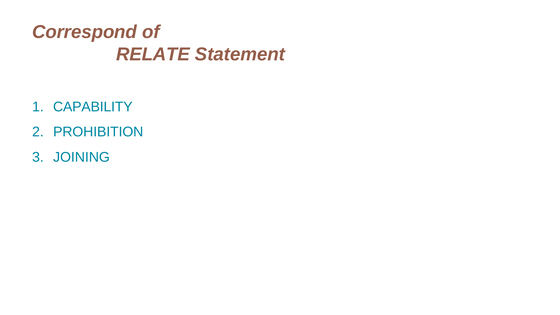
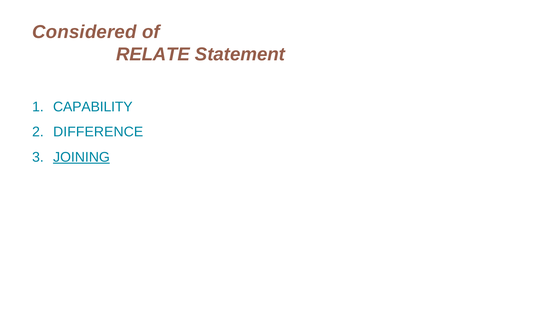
Correspond: Correspond -> Considered (84, 32)
PROHIBITION: PROHIBITION -> DIFFERENCE (98, 132)
JOINING underline: none -> present (81, 157)
